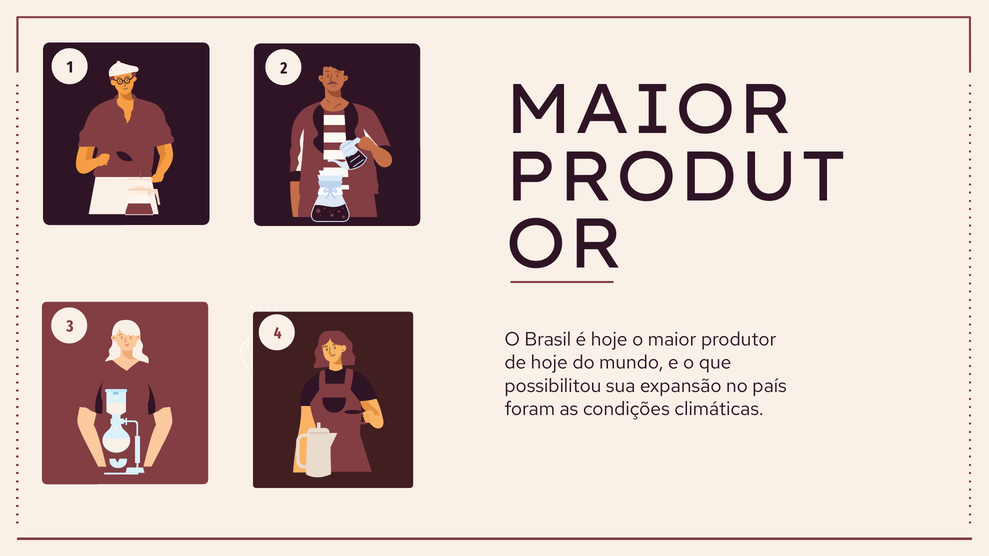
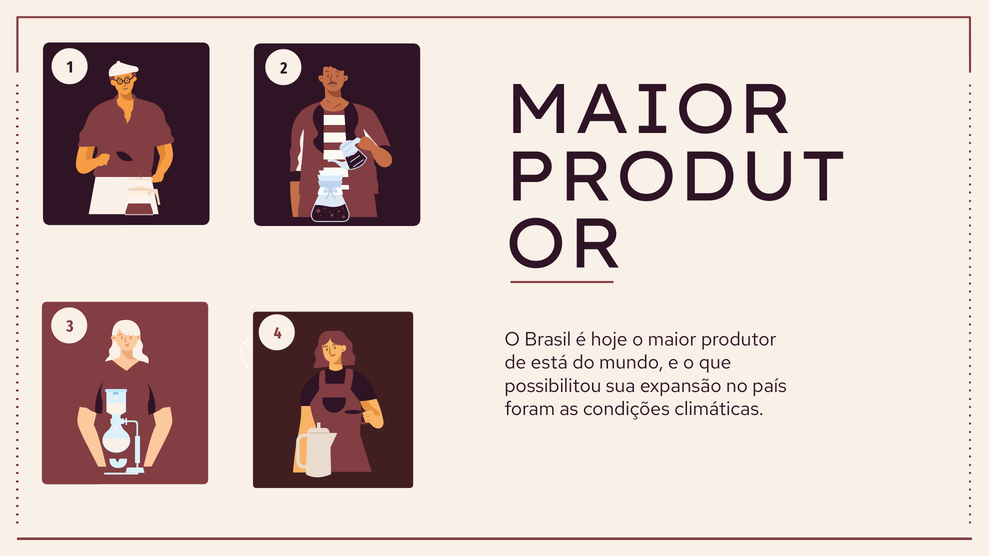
de hoje: hoje -> está (549, 363)
